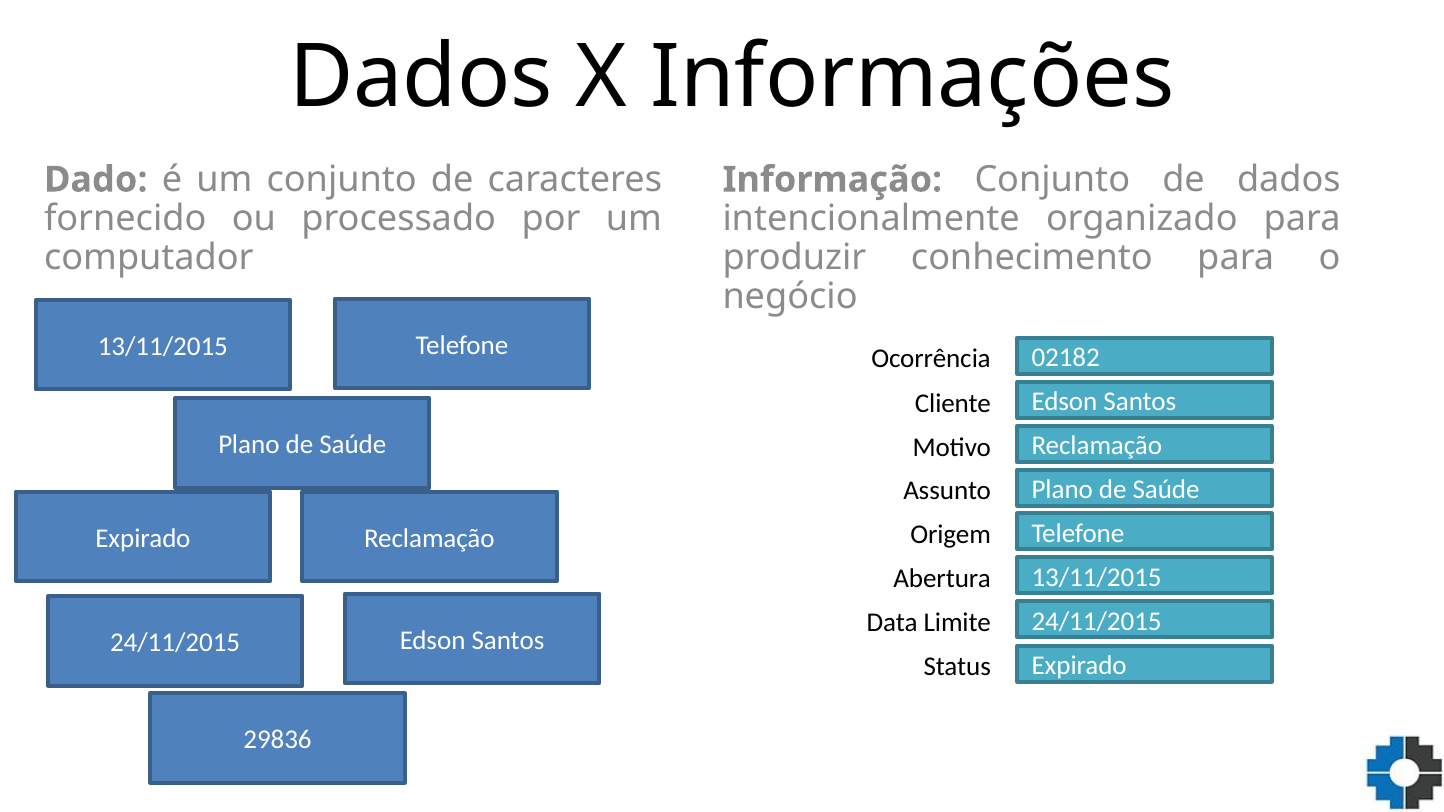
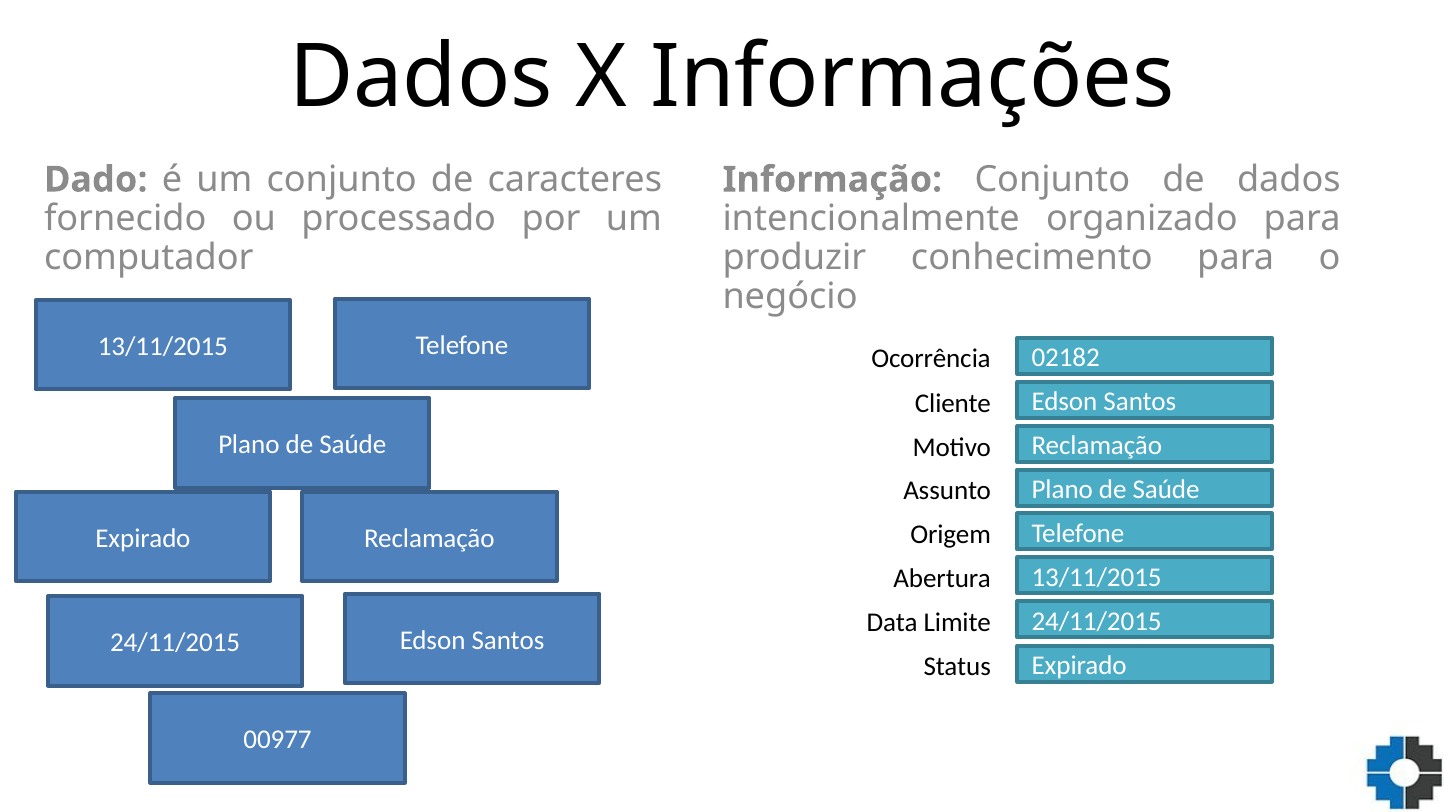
29836: 29836 -> 00977 (278, 740)
